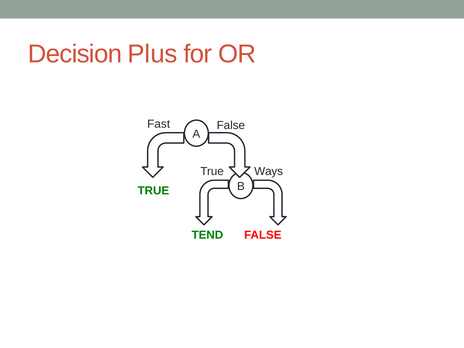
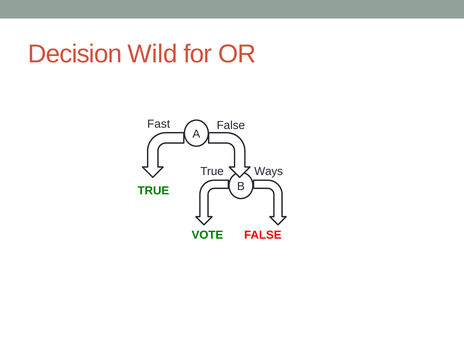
Plus: Plus -> Wild (153, 54)
TEND: TEND -> VOTE (207, 235)
